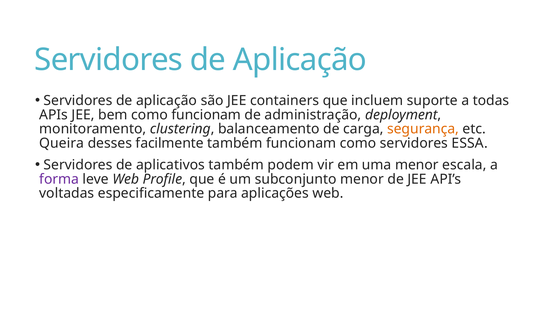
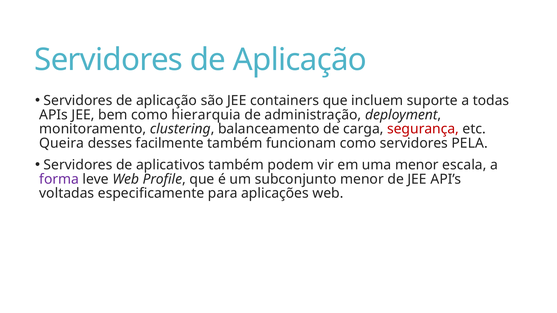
como funcionam: funcionam -> hierarquia (206, 115)
segurança colour: orange -> red (423, 129)
ESSA: ESSA -> PELA (470, 143)
